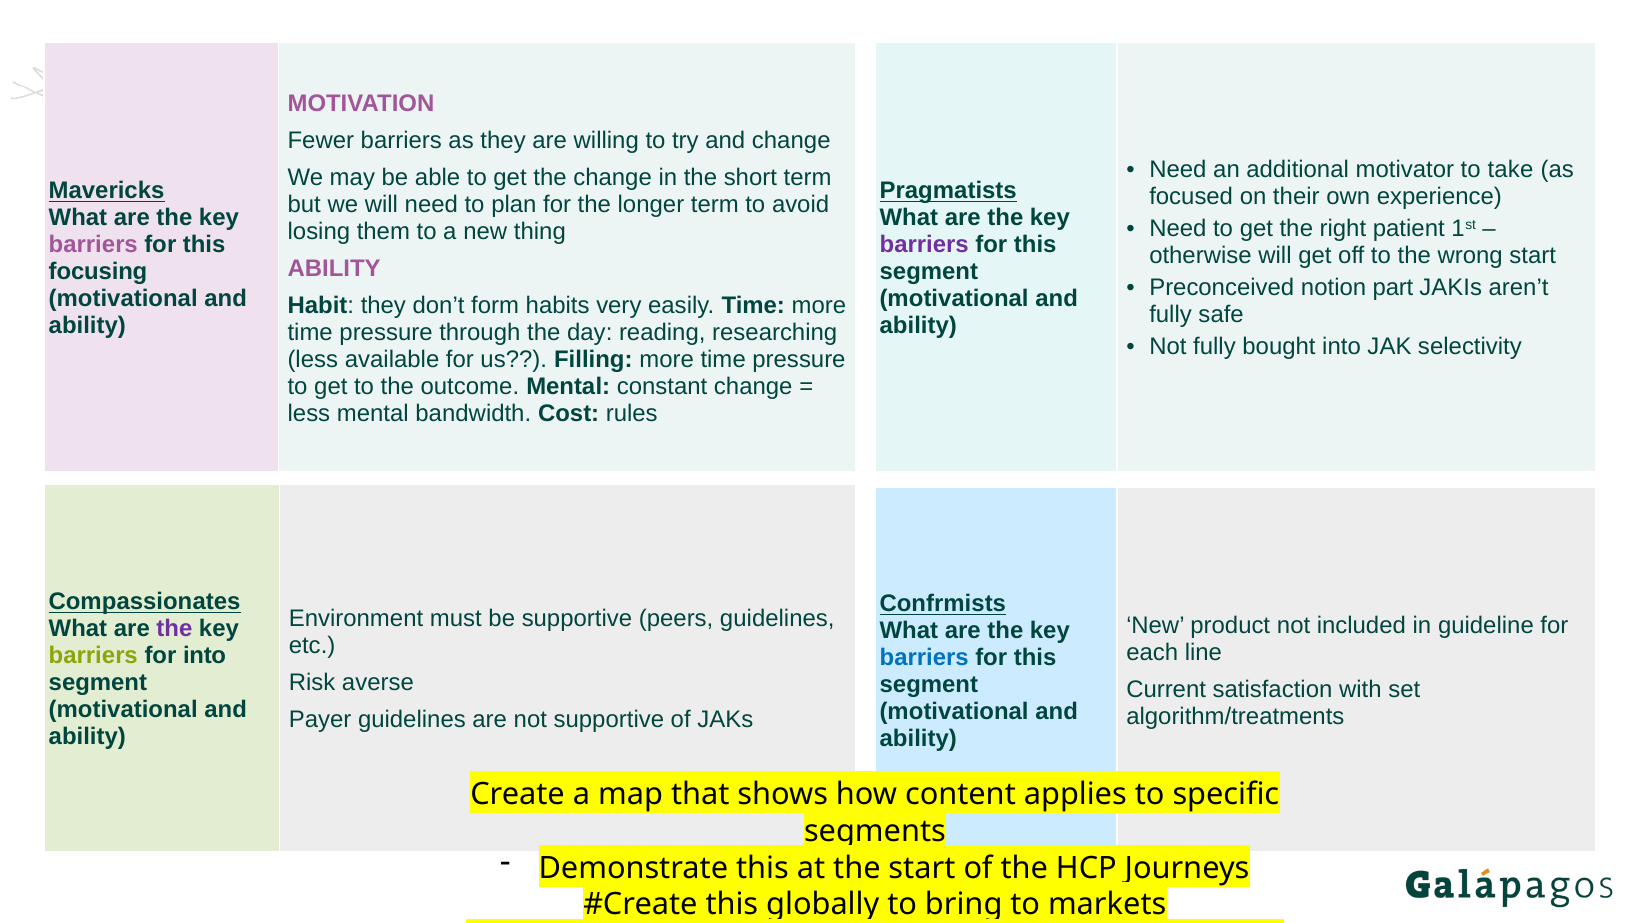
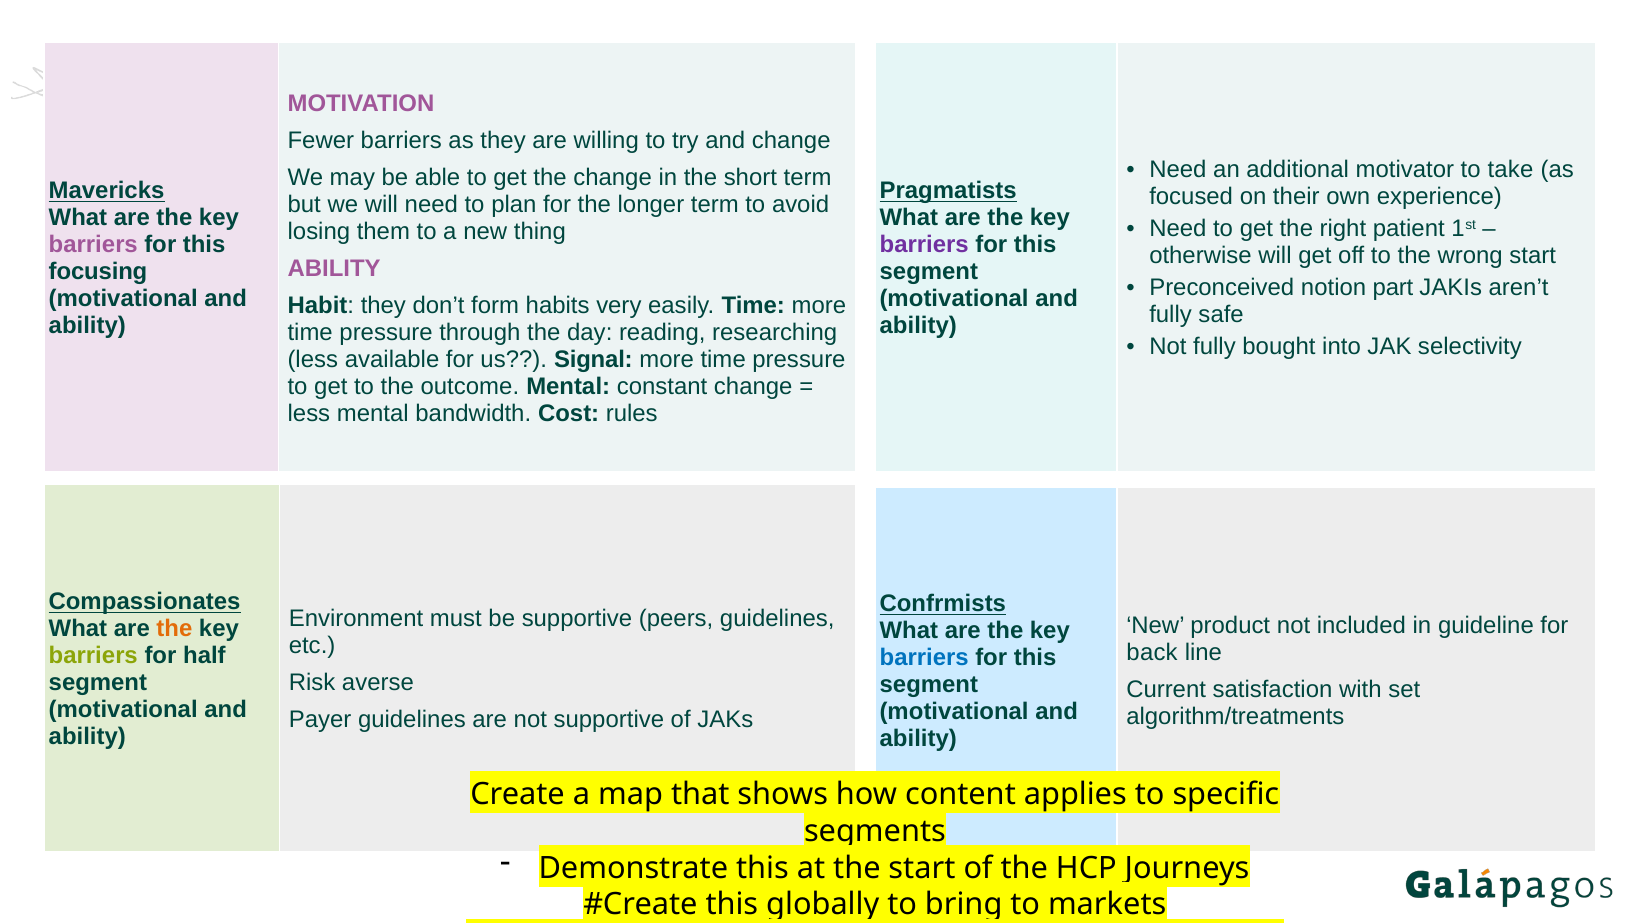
Filling: Filling -> Signal (593, 359)
the colour: purple -> orange (174, 629)
each: each -> back (1152, 652)
for into: into -> half (204, 655)
